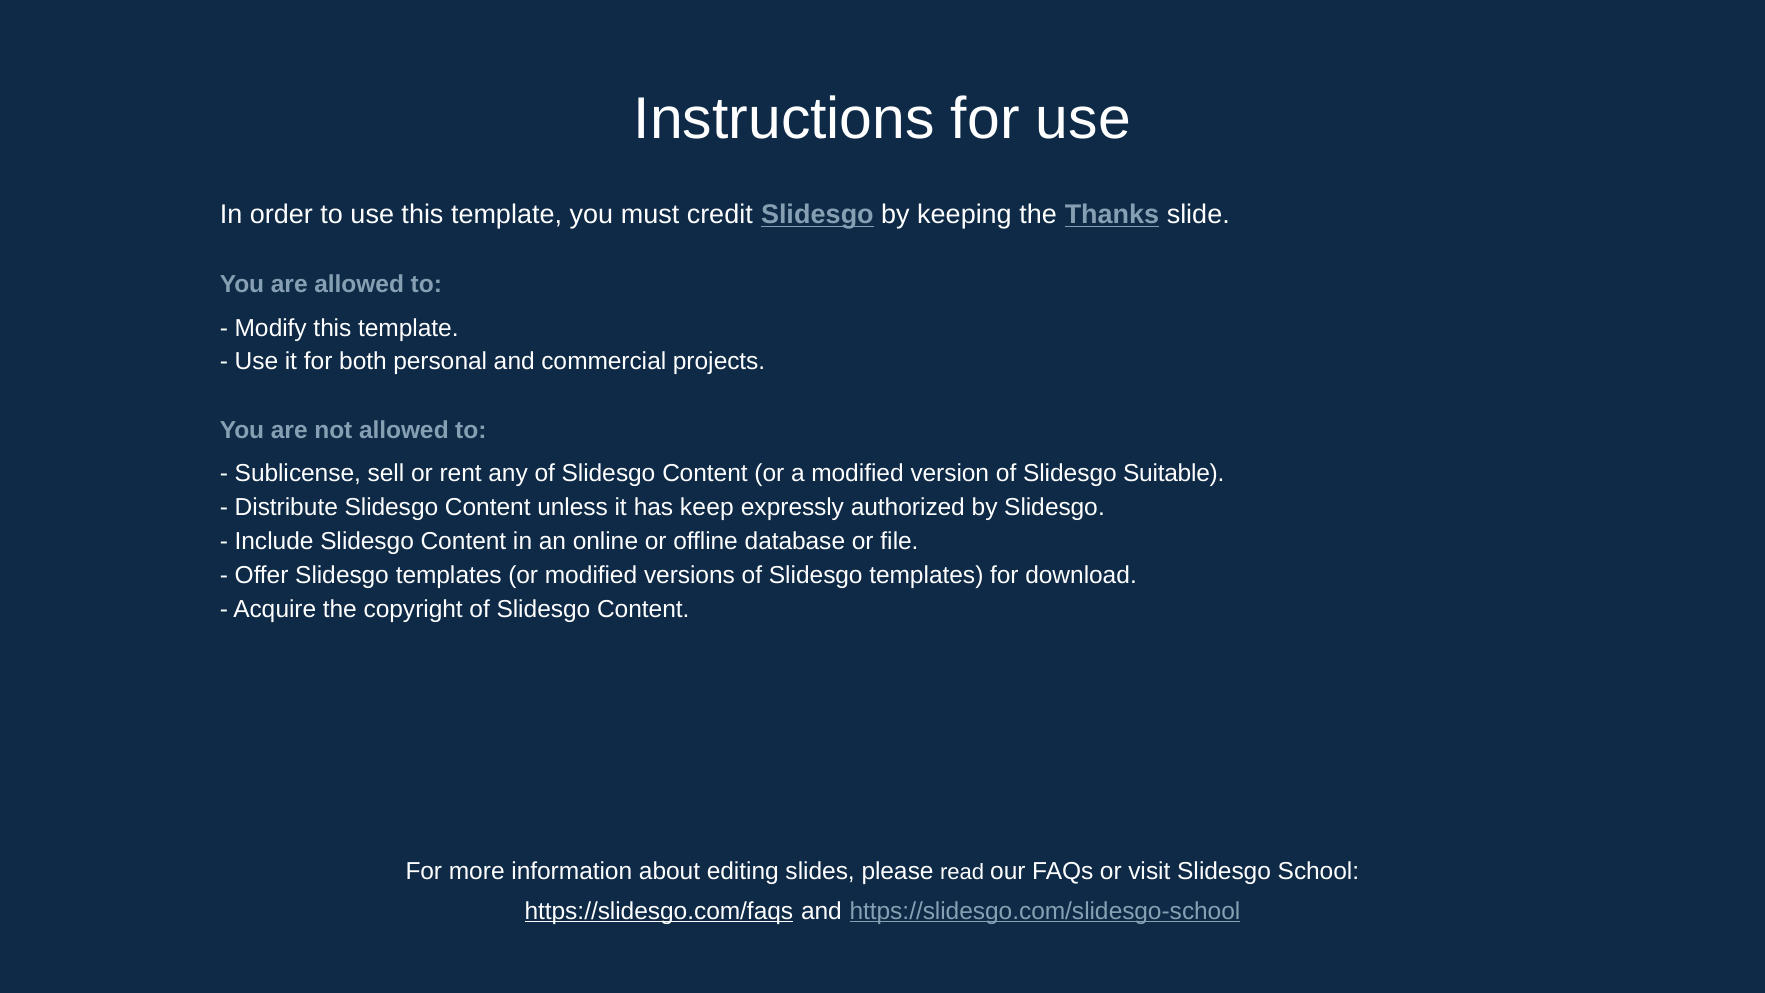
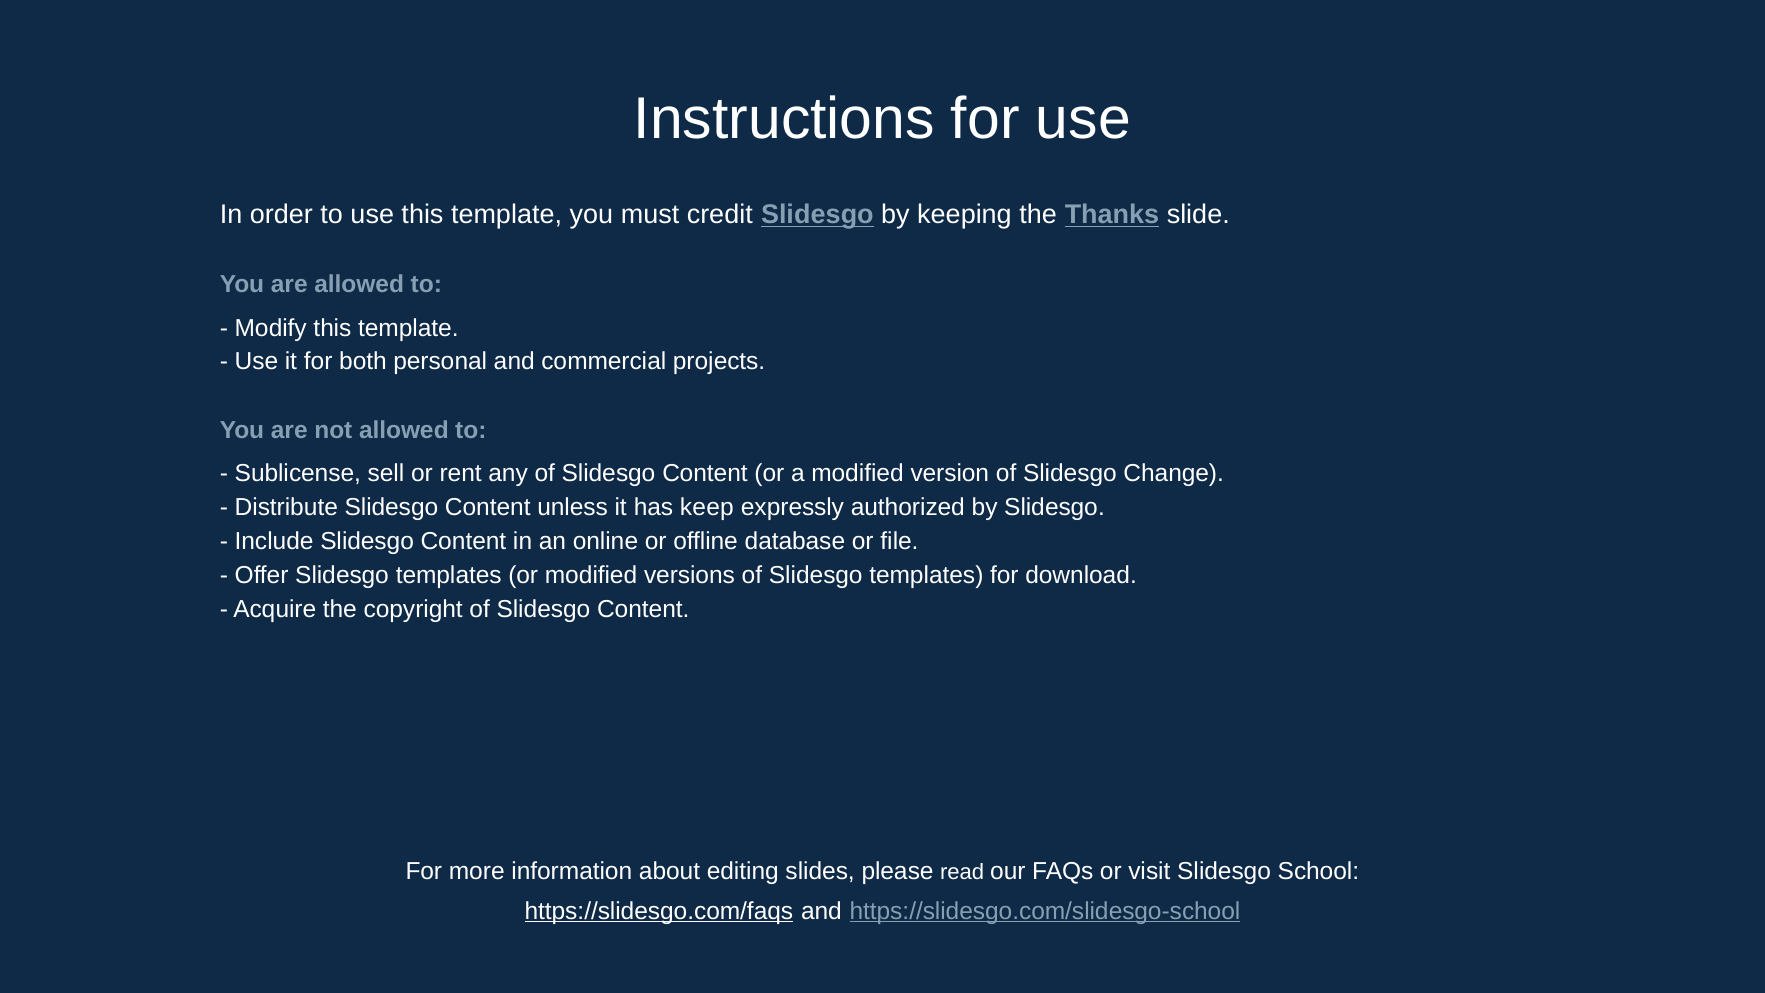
Suitable: Suitable -> Change (1174, 474)
